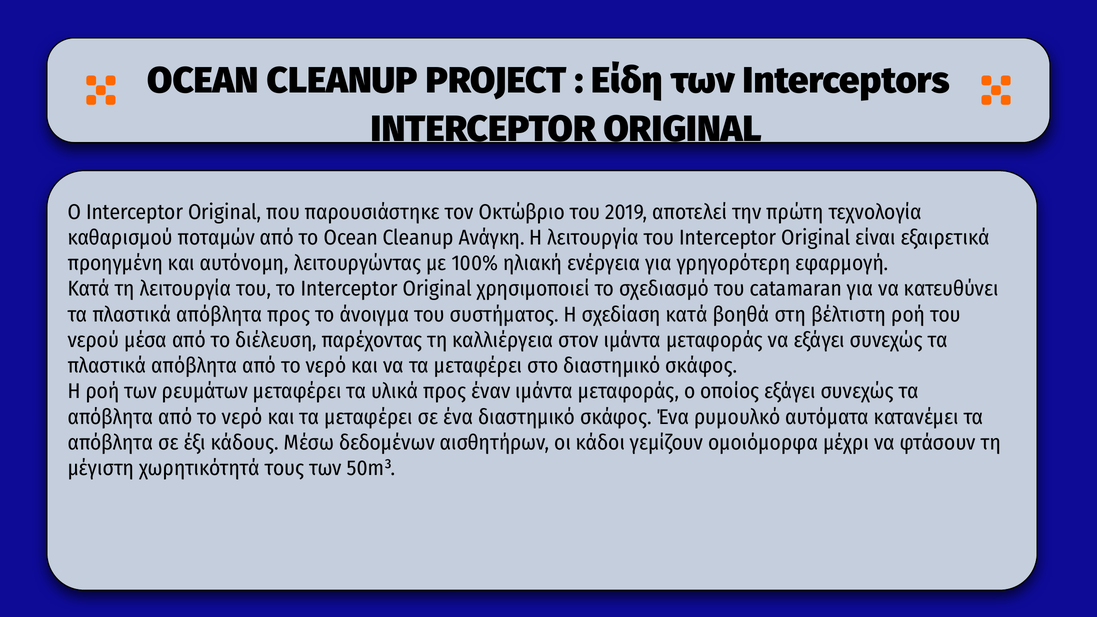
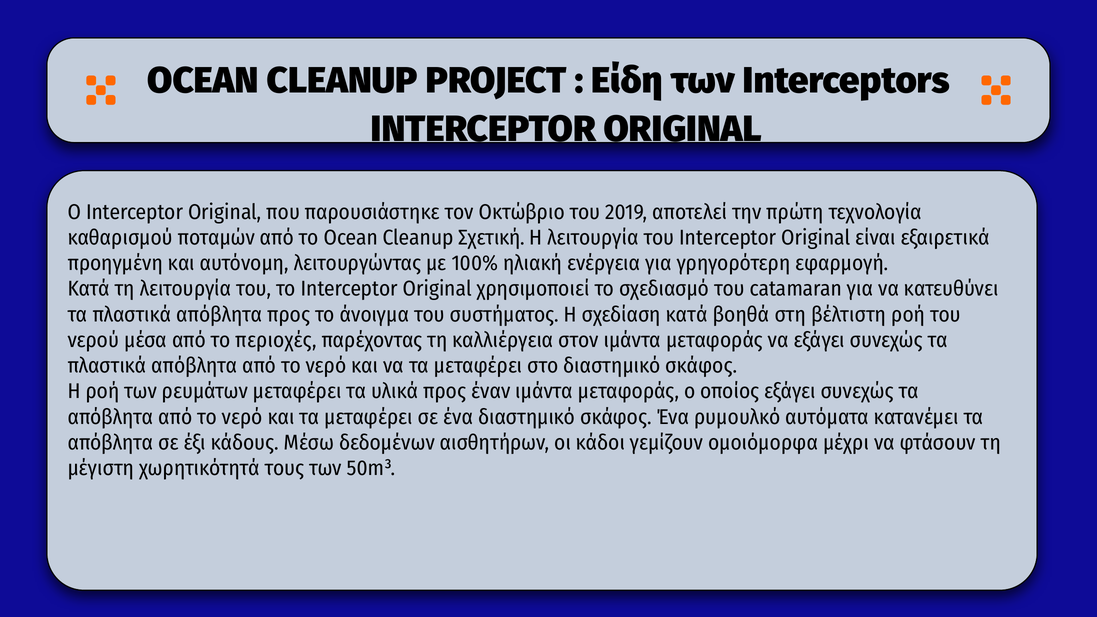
Ανάγκη: Ανάγκη -> Σχετική (492, 238)
διέλευση: διέλευση -> περιοχές (276, 340)
